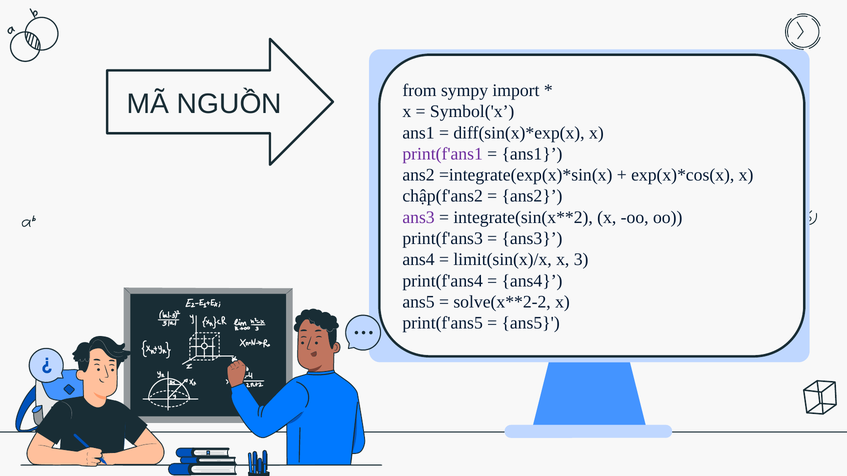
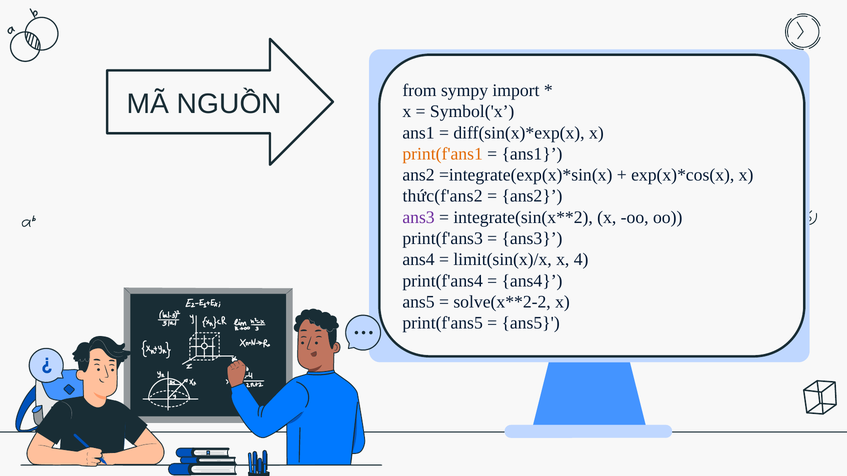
print(f'ans1 colour: purple -> orange (443, 154)
chập(f'ans2: chập(f'ans2 -> thức(f'ans2 (443, 196)
3: 3 -> 4 (581, 260)
